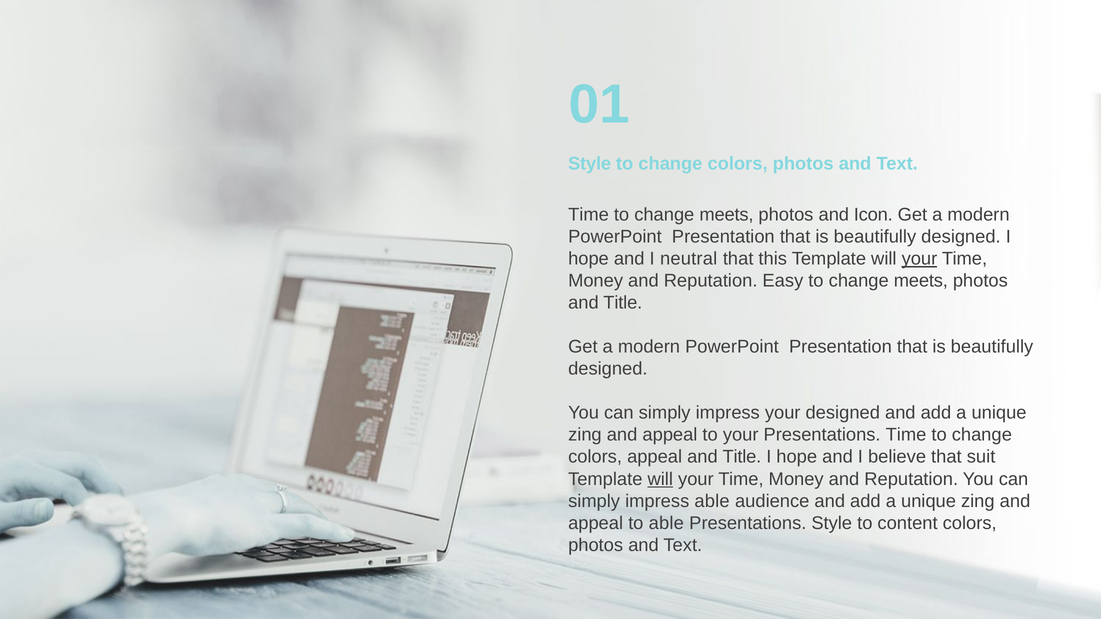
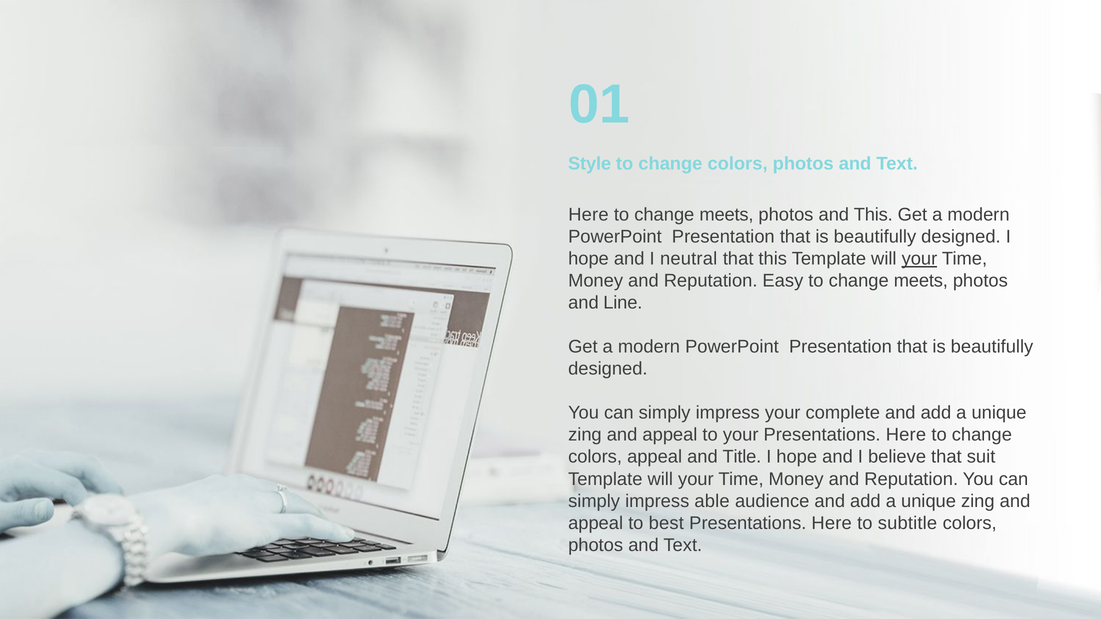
Time: Time -> Here (588, 215)
and Icon: Icon -> This (873, 215)
Title: Title -> Line (623, 303)
your designed: designed -> complete (843, 413)
your Presentations Time: Time -> Here (906, 435)
will underline: present -> none (660, 479)
to able: able -> best (666, 523)
Style: Style -> Here (832, 523)
content: content -> subtitle (907, 523)
